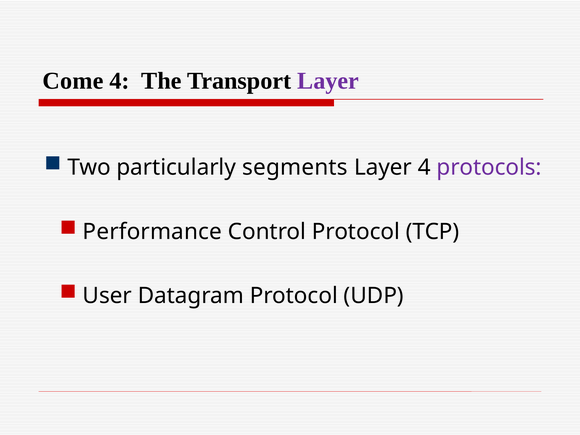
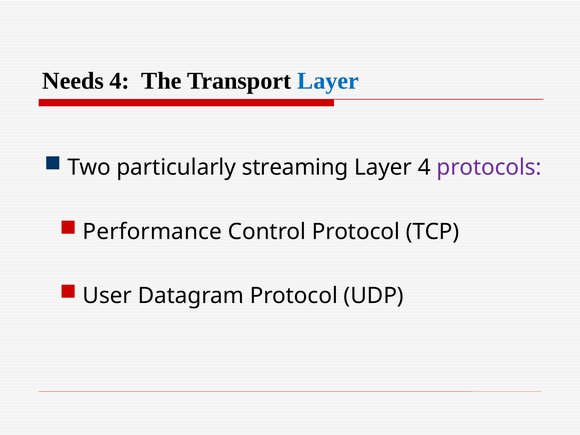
Come: Come -> Needs (73, 81)
Layer colour: purple -> blue (328, 81)
segments: segments -> streaming (295, 167)
